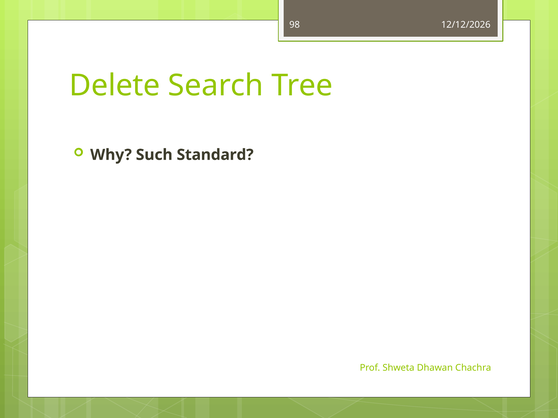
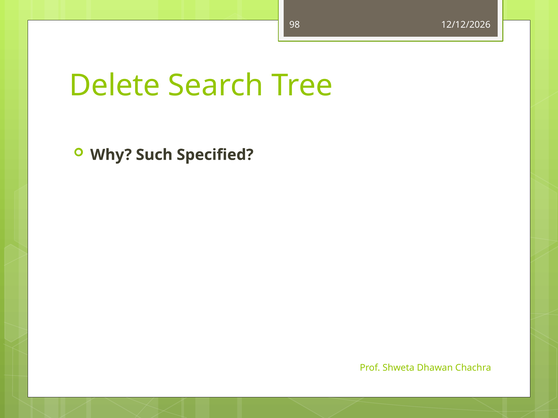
Standard: Standard -> Specified (215, 155)
